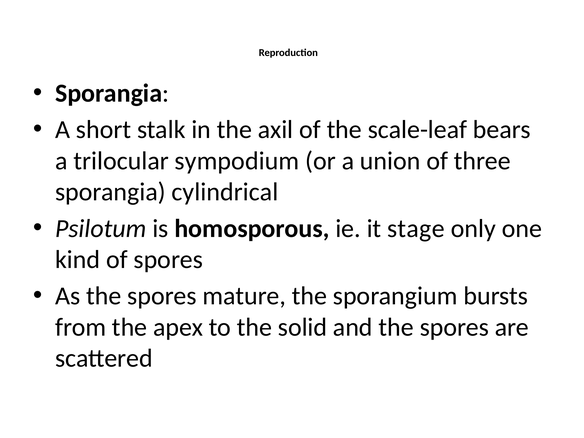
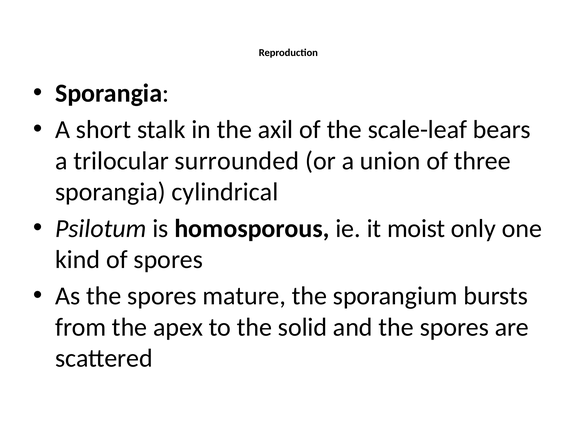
sympodium: sympodium -> surrounded (237, 161)
stage: stage -> moist (416, 228)
